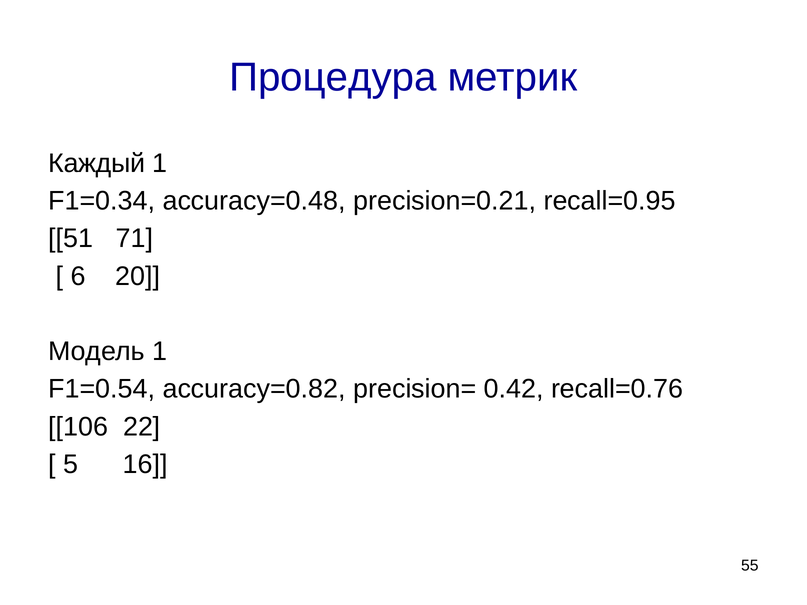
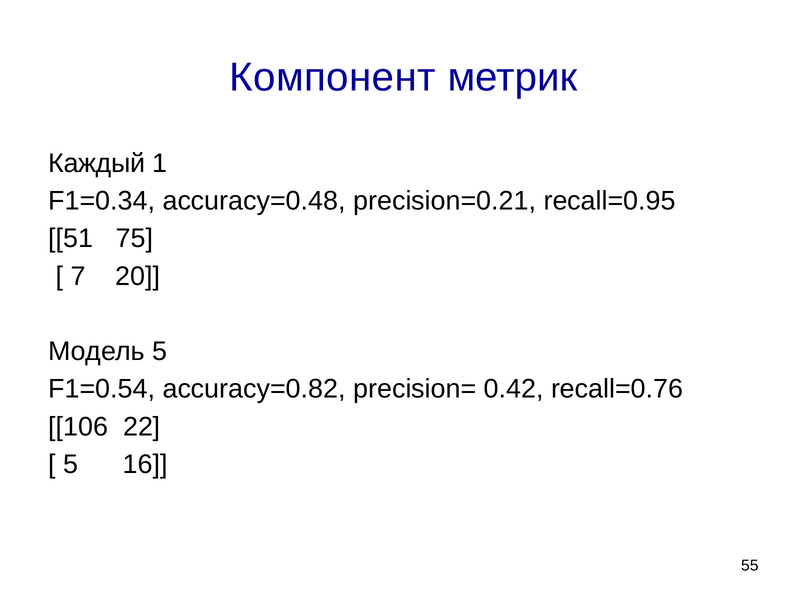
Процедура: Процедура -> Компонент (333, 77)
71: 71 -> 75 (134, 239)
6: 6 -> 7 (78, 276)
Модель 1: 1 -> 5 (160, 352)
